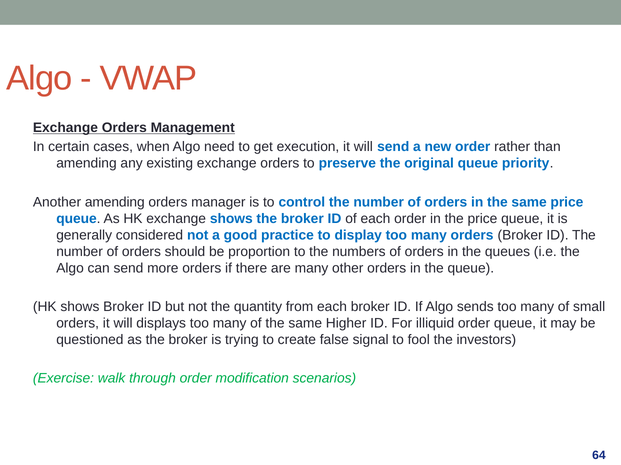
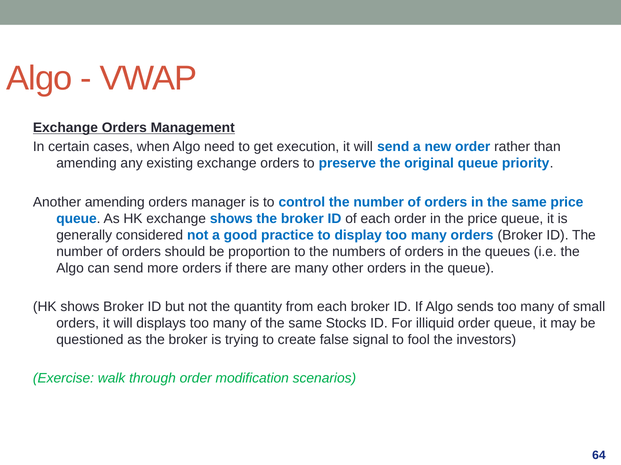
Higher: Higher -> Stocks (346, 324)
